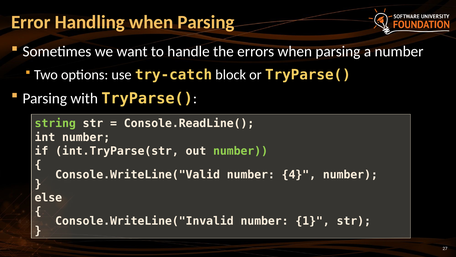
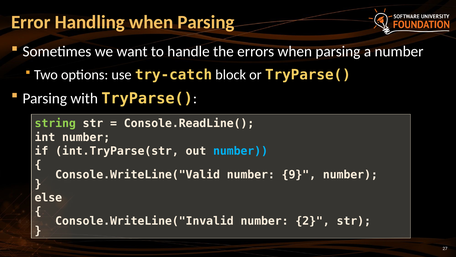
number colour: light green -> light blue (241, 151)
4: 4 -> 9 (299, 174)
1: 1 -> 2 (313, 221)
